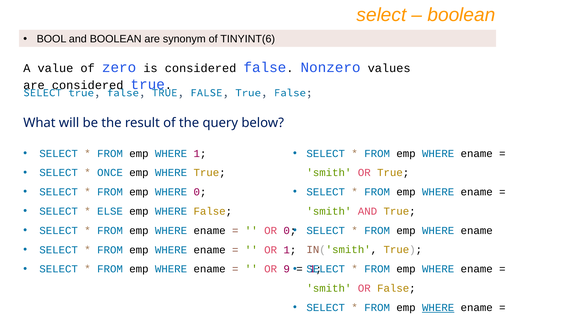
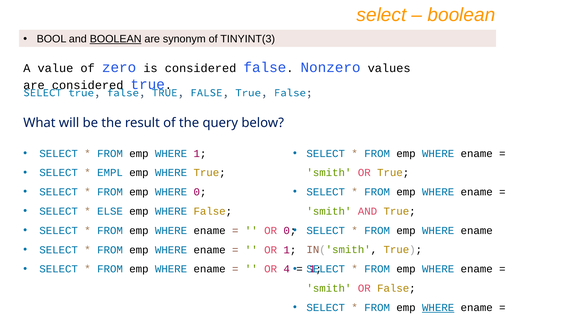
BOOLEAN underline: none -> present (116, 39)
TINYINT(6: TINYINT(6 -> TINYINT(3 (248, 39)
ONCE: ONCE -> EMPL (110, 173)
9: 9 -> 4 (287, 269)
